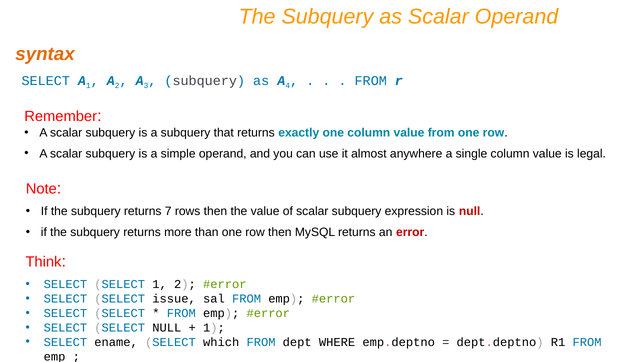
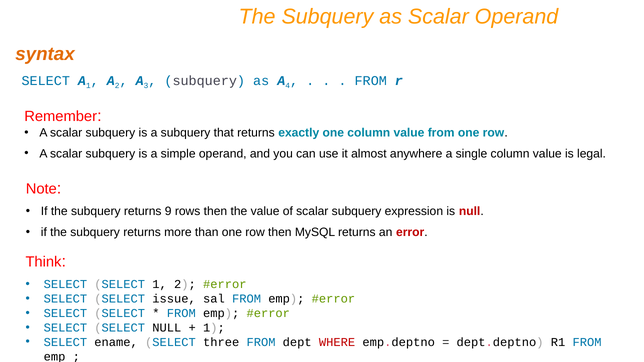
7: 7 -> 9 (168, 212)
which: which -> three (221, 342)
WHERE colour: black -> red (337, 342)
